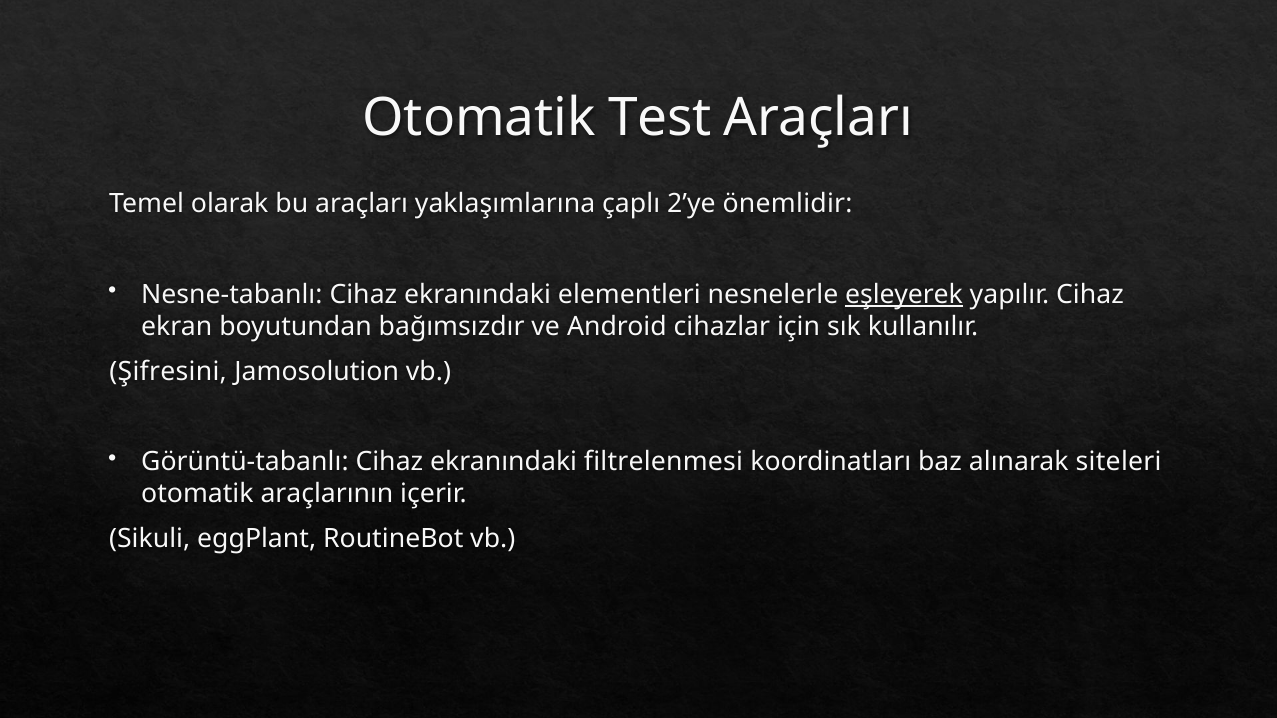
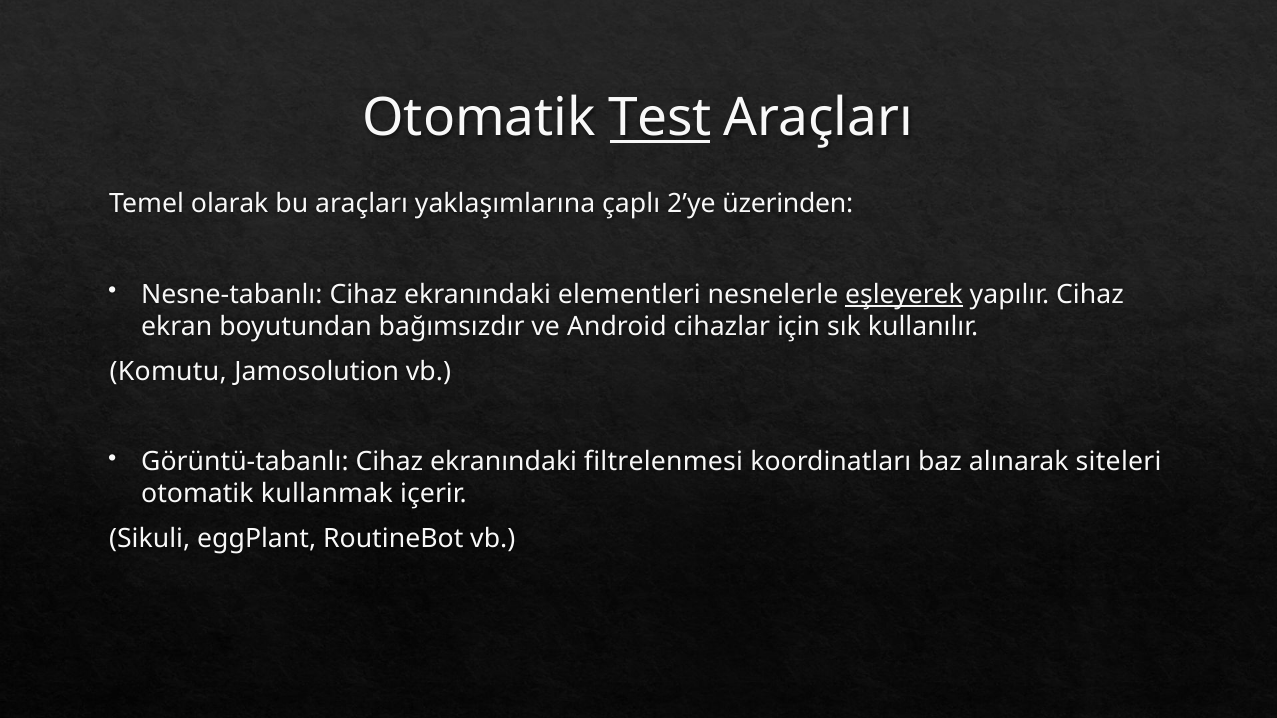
Test underline: none -> present (660, 118)
önemlidir: önemlidir -> üzerinden (788, 204)
Şifresini: Şifresini -> Komutu (168, 372)
araçlarının: araçlarının -> kullanmak (327, 494)
